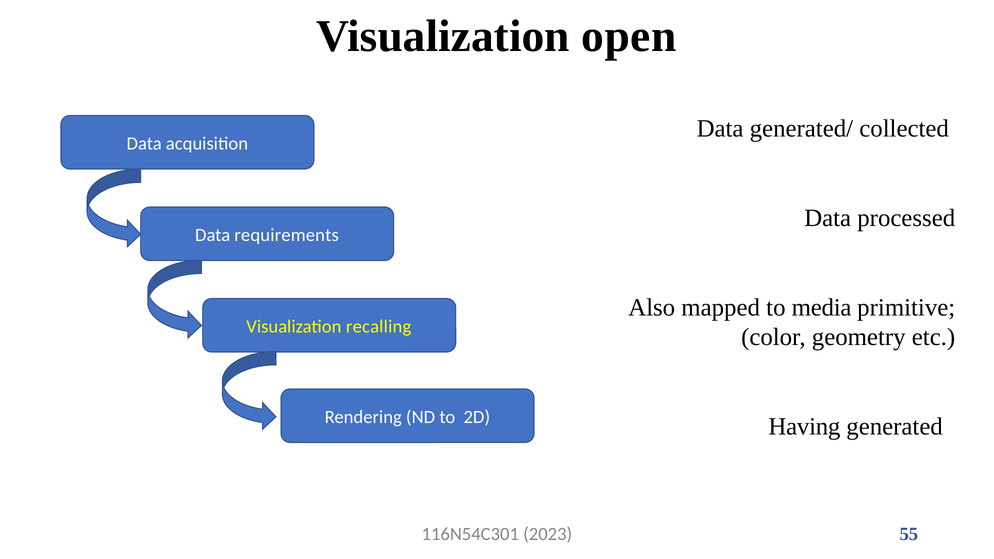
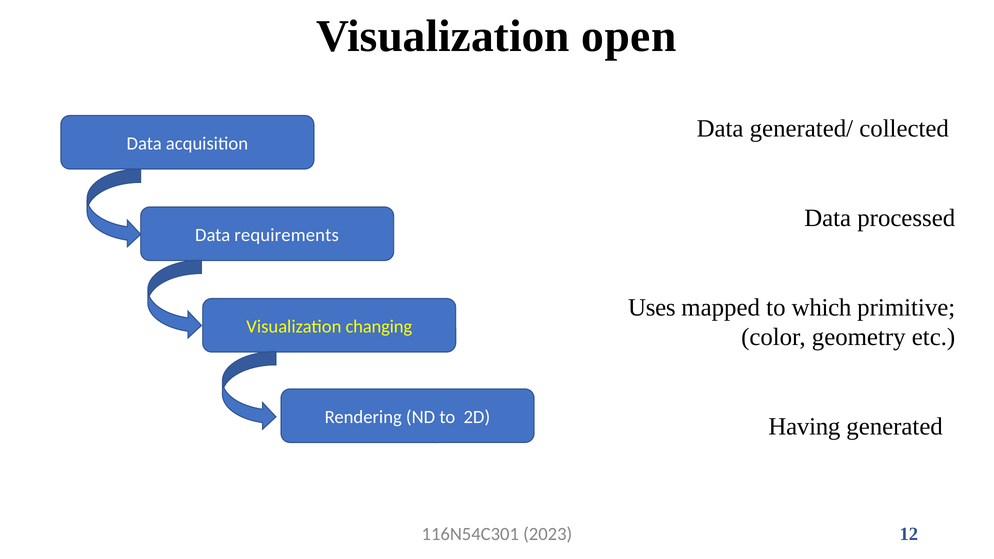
Also: Also -> Uses (652, 307)
media: media -> which (822, 307)
recalling: recalling -> changing (379, 327)
55: 55 -> 12 (909, 534)
